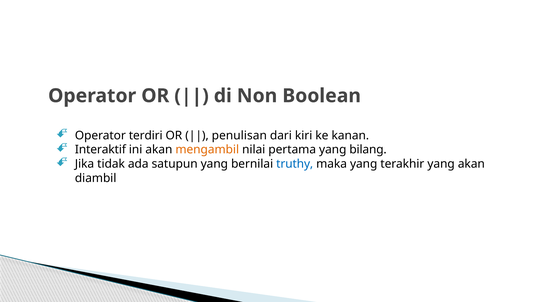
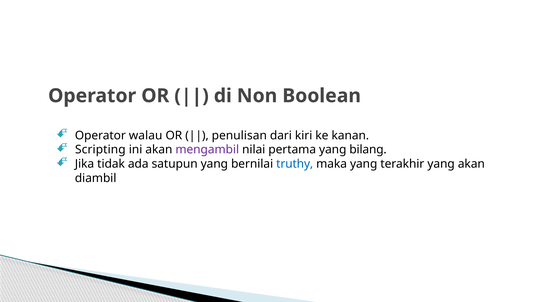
terdiri: terdiri -> walau (146, 135)
Interaktif: Interaktif -> Scripting (100, 149)
mengambil colour: orange -> purple (207, 149)
